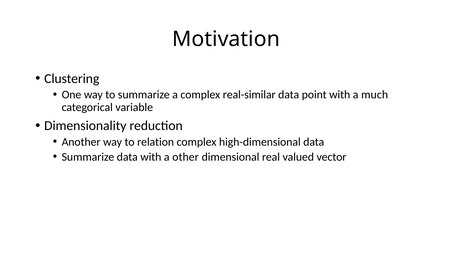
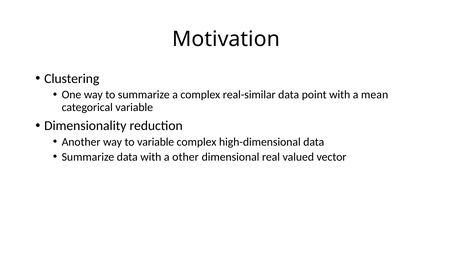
much: much -> mean (375, 95)
to relation: relation -> variable (156, 142)
